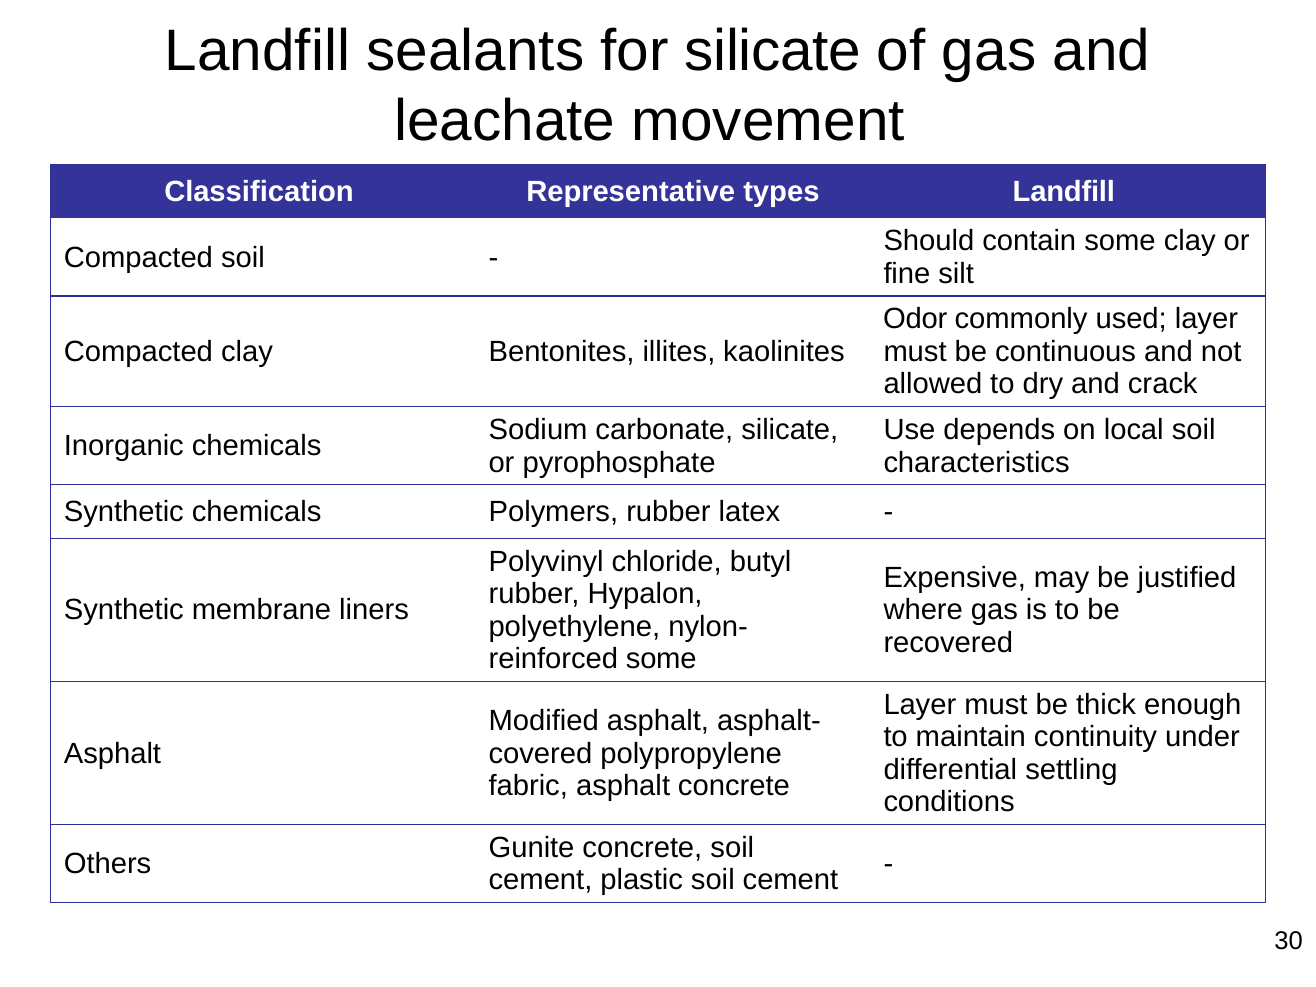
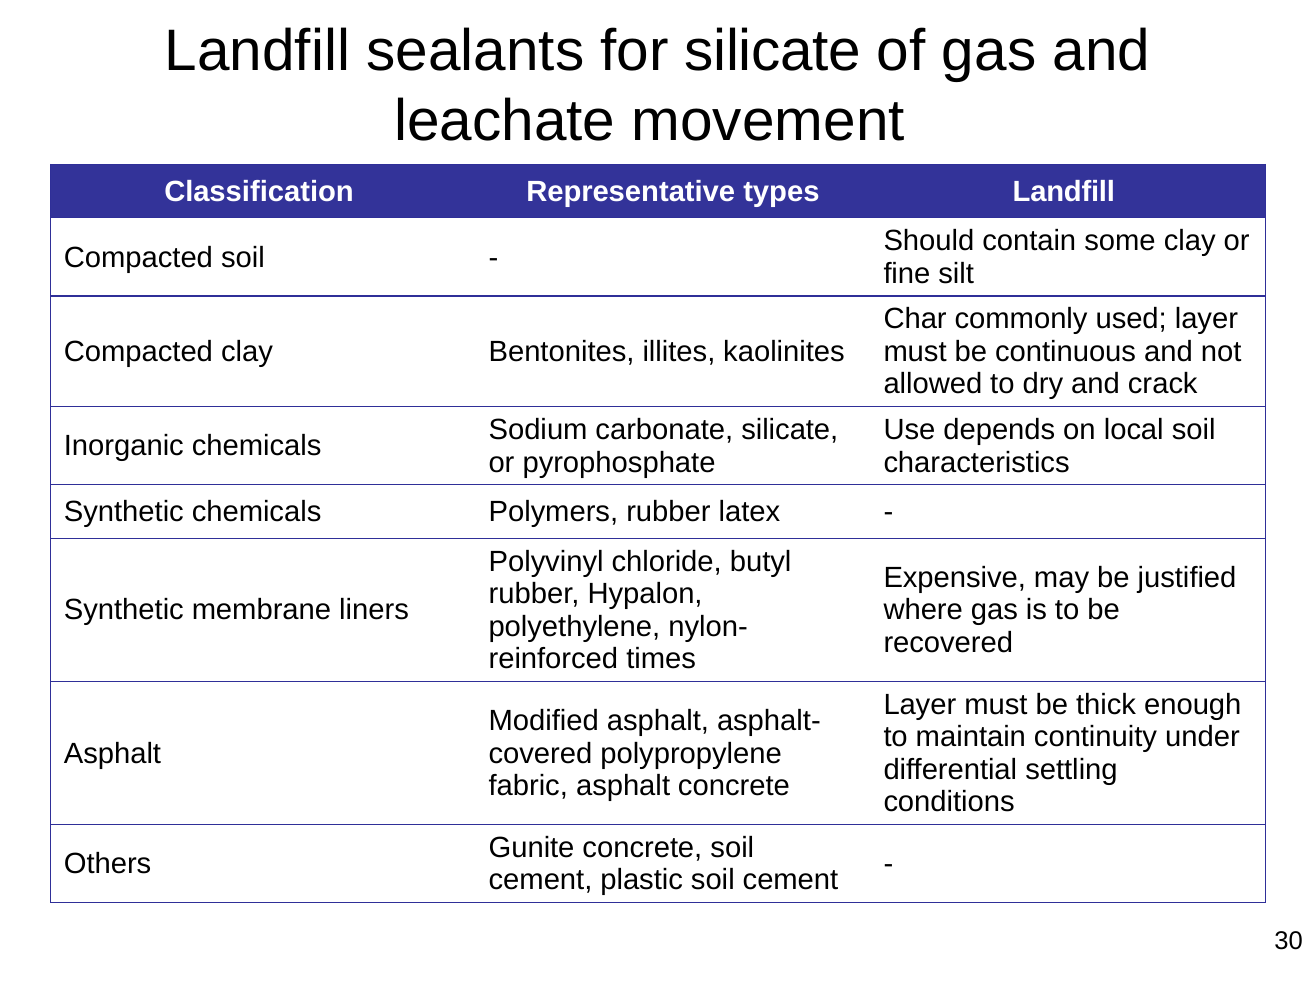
Odor: Odor -> Char (915, 319)
some: some -> times (661, 659)
